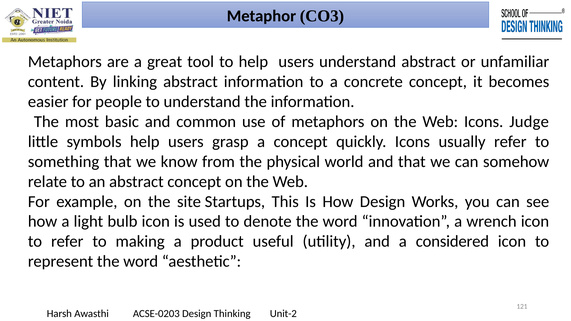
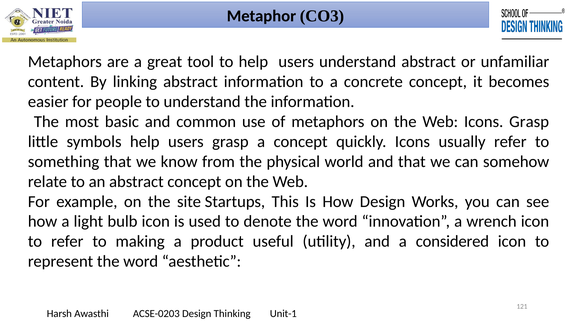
Icons Judge: Judge -> Grasp (529, 122)
Unit-2: Unit-2 -> Unit-1 (283, 314)
